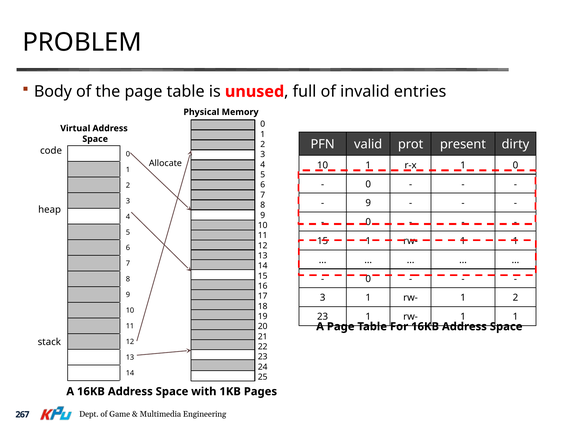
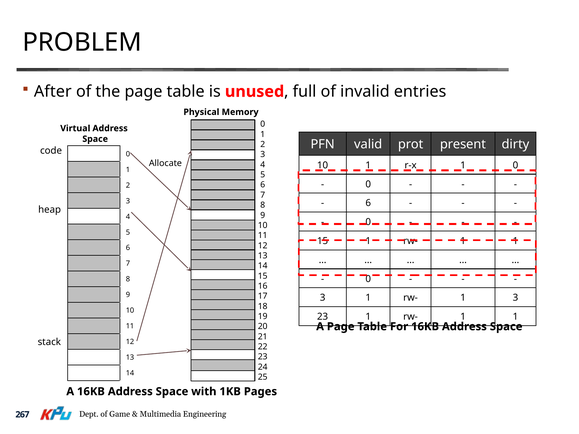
Body: Body -> After (53, 92)
9: 9 -> 6 (368, 203)
rw- 1 2: 2 -> 3 (515, 298)
